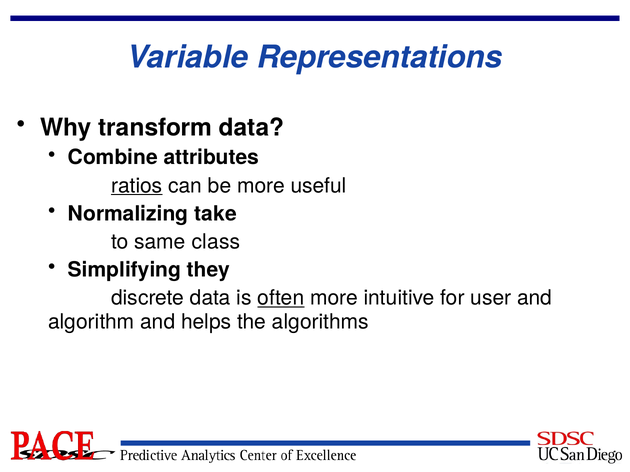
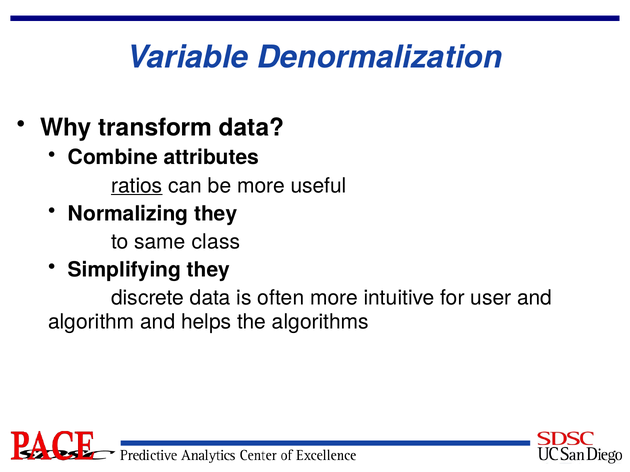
Representations: Representations -> Denormalization (380, 57)
Normalizing take: take -> they (216, 214)
often underline: present -> none (281, 298)
